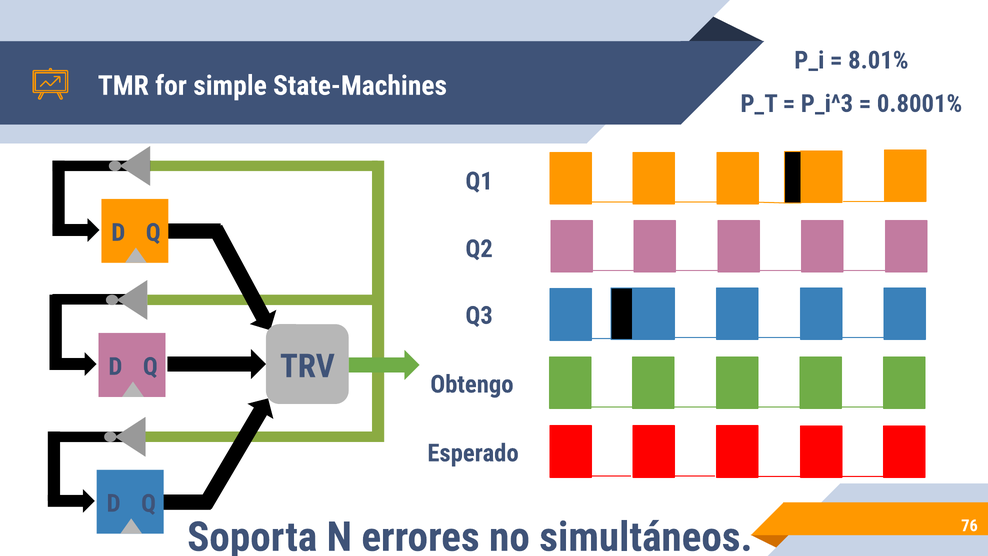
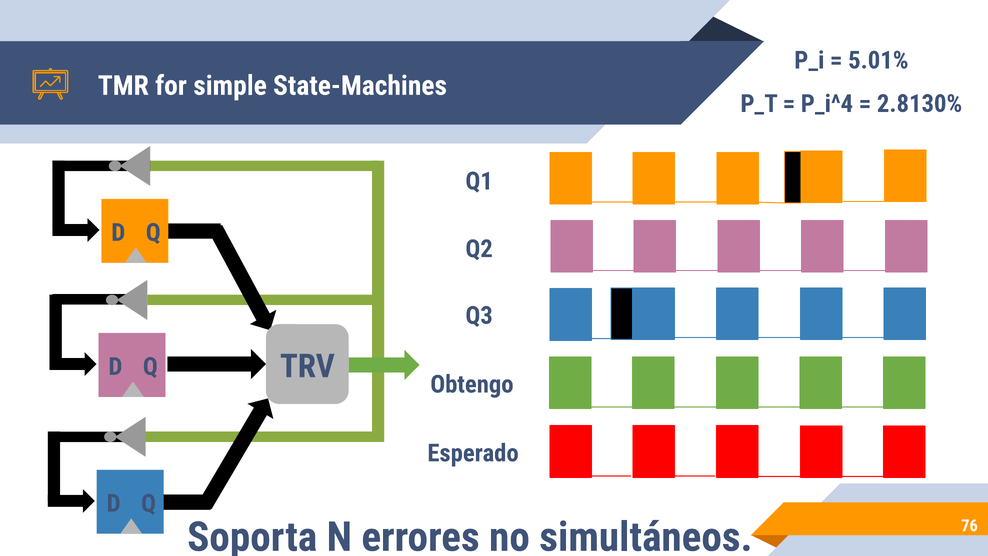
8.01%: 8.01% -> 5.01% (878, 60)
P_i^3: P_i^3 -> P_i^4 (827, 104)
0.8001%: 0.8001% -> 2.8130% (920, 104)
